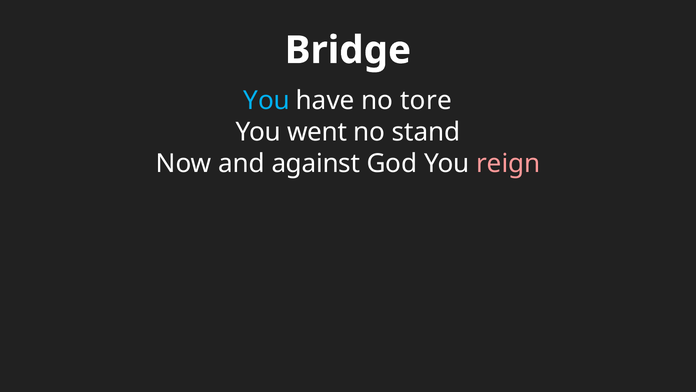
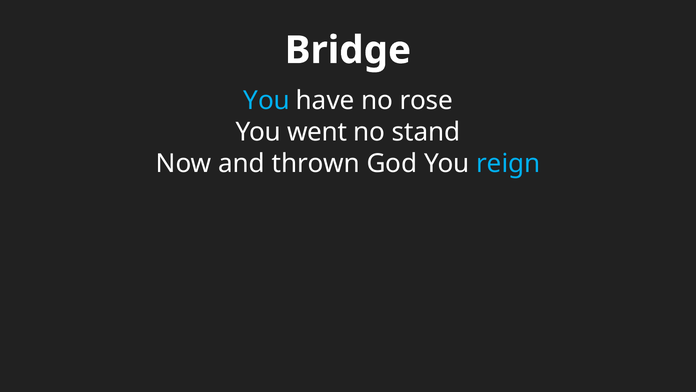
tore: tore -> rose (426, 100)
against: against -> thrown (316, 163)
reign colour: pink -> light blue (508, 163)
